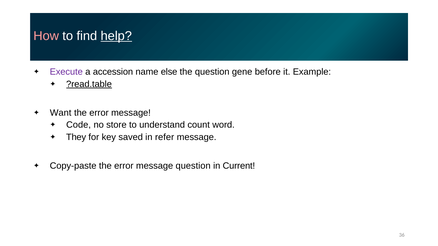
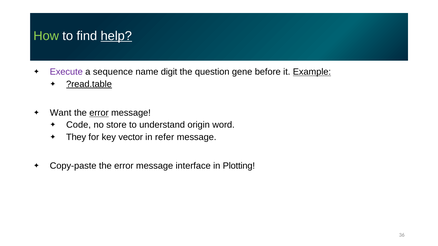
How colour: pink -> light green (46, 36)
accession: accession -> sequence (113, 72)
else: else -> digit (169, 72)
Example underline: none -> present (312, 72)
error underline: none -> present (99, 113)
count: count -> origin (199, 125)
saved: saved -> vector (131, 137)
message question: question -> interface (193, 166)
Current: Current -> Plotting (239, 166)
